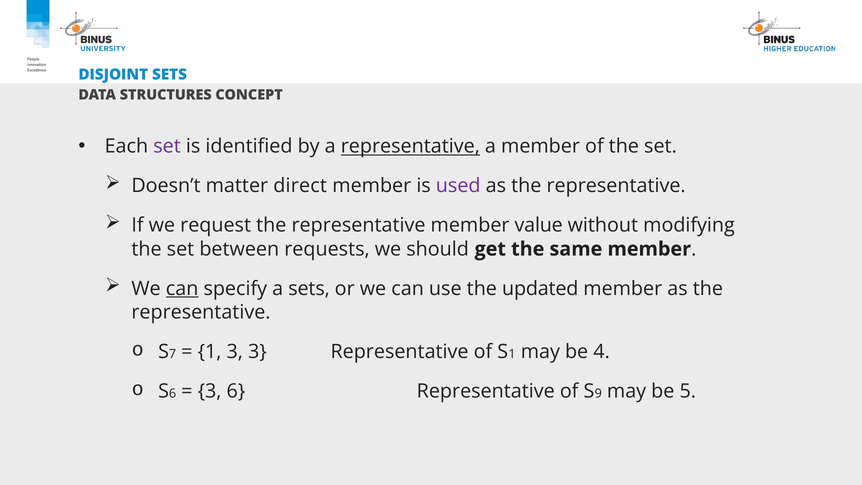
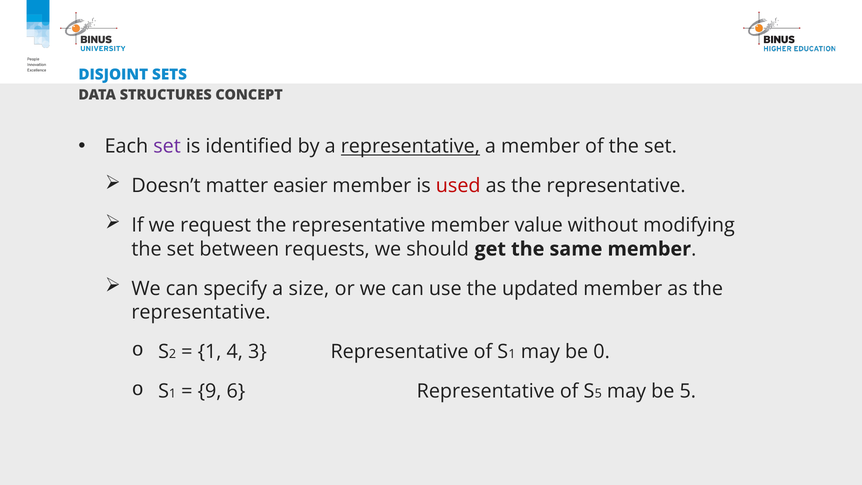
direct: direct -> easier (300, 186)
used colour: purple -> red (458, 186)
can underline: present -> none (182, 288)
a sets: sets -> size (309, 288)
7: 7 -> 2 (173, 354)
1 3: 3 -> 4 (235, 352)
4: 4 -> 0 (602, 352)
6: 6 -> 1 (173, 393)
3: 3 -> 9 (210, 391)
9: 9 -> 5 (598, 393)
